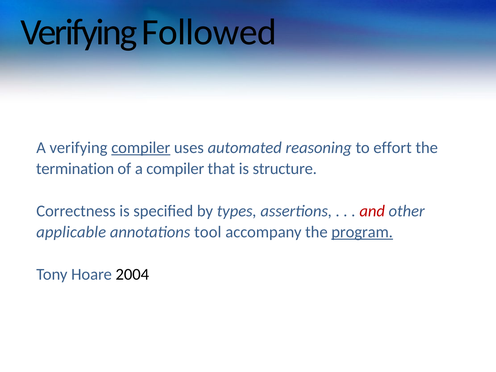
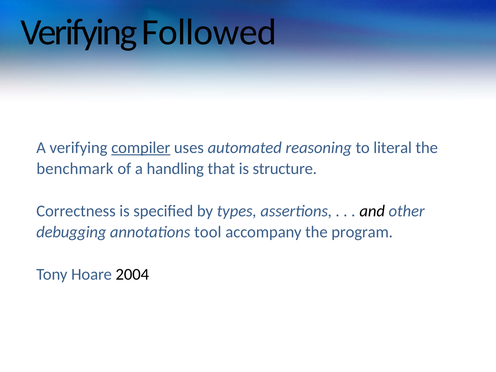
effort: effort -> literal (393, 148)
termination: termination -> benchmark (75, 169)
a compiler: compiler -> handling (175, 169)
and colour: red -> black (372, 211)
applicable: applicable -> debugging (71, 232)
program underline: present -> none (362, 232)
